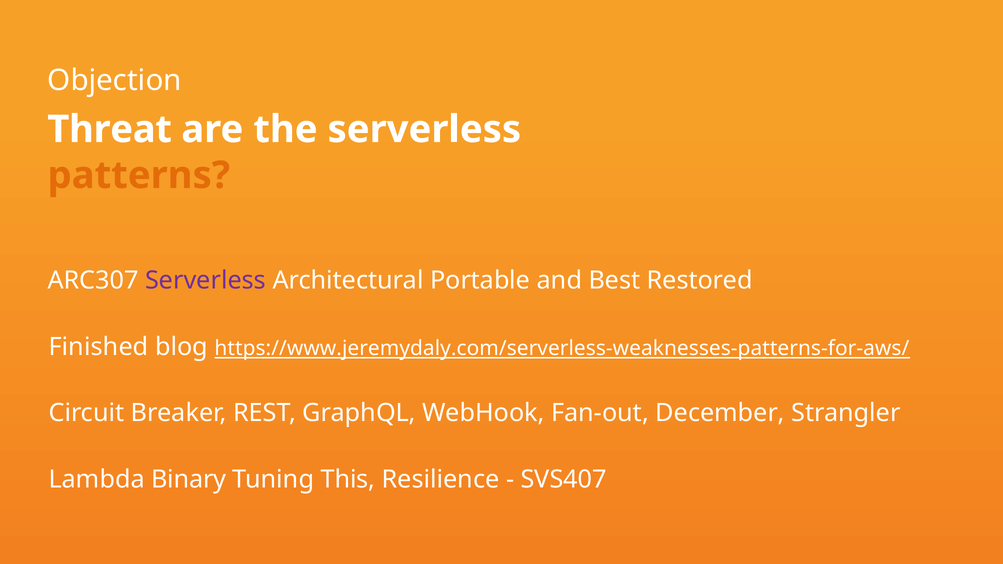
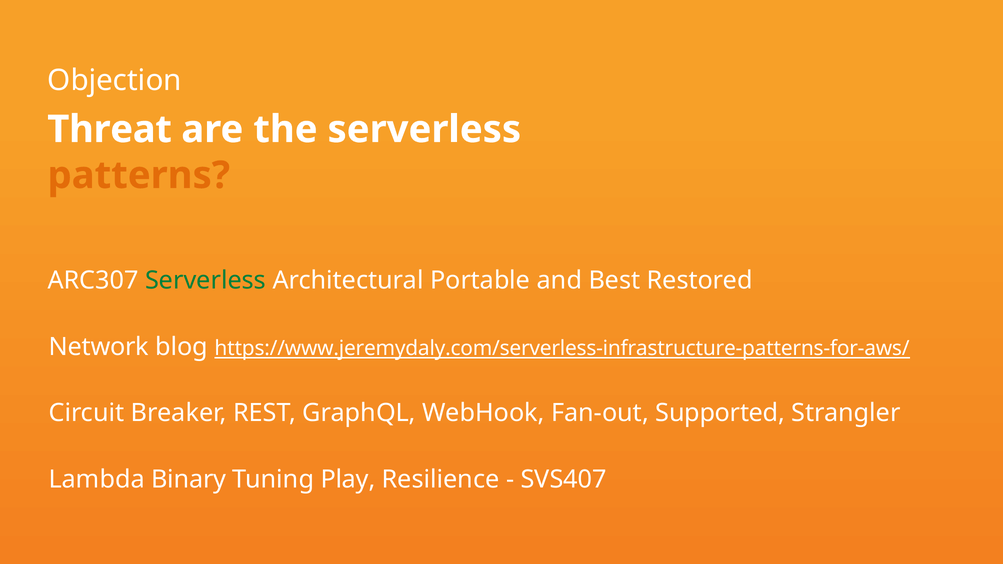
Serverless colour: purple -> green (206, 281)
Finished: Finished -> Network (99, 347)
https://www.jeremydaly.com/serverless-weaknesses-patterns-for-aws/: https://www.jeremydaly.com/serverless-weaknesses-patterns-for-aws/ -> https://www.jeremydaly.com/serverless-infrastructure-patterns-for-aws/ (562, 348)
December: December -> Supported (720, 413)
This: This -> Play (348, 480)
